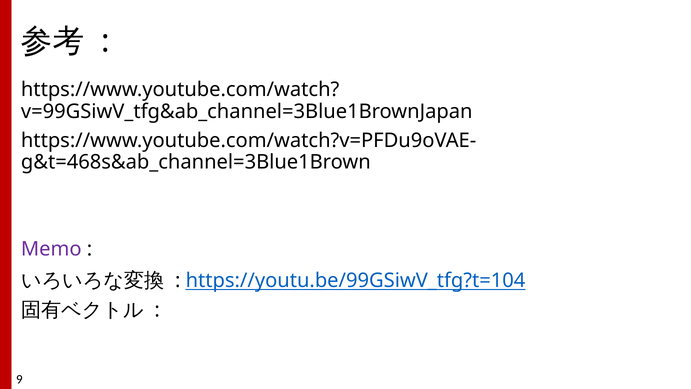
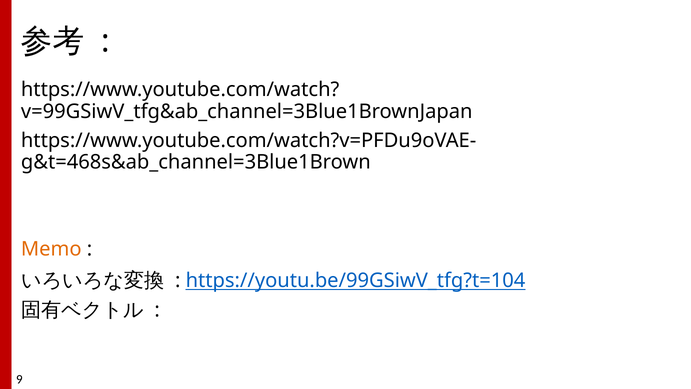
Memo colour: purple -> orange (51, 249)
